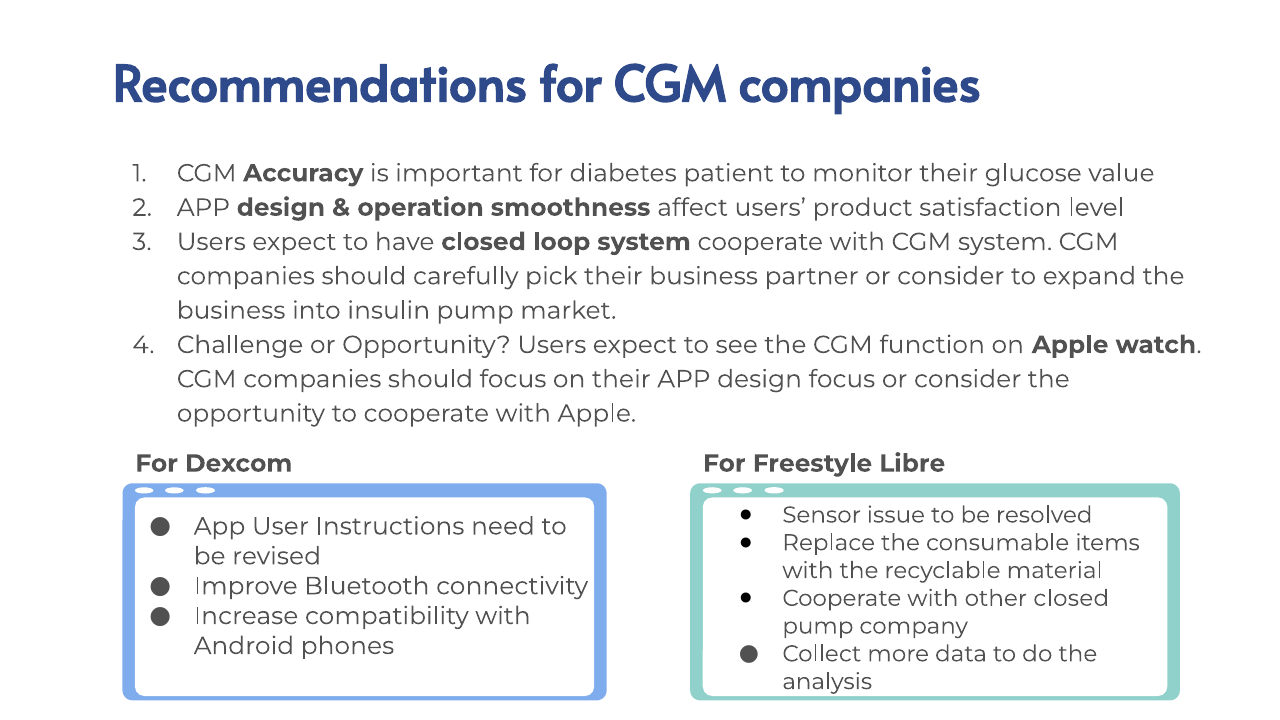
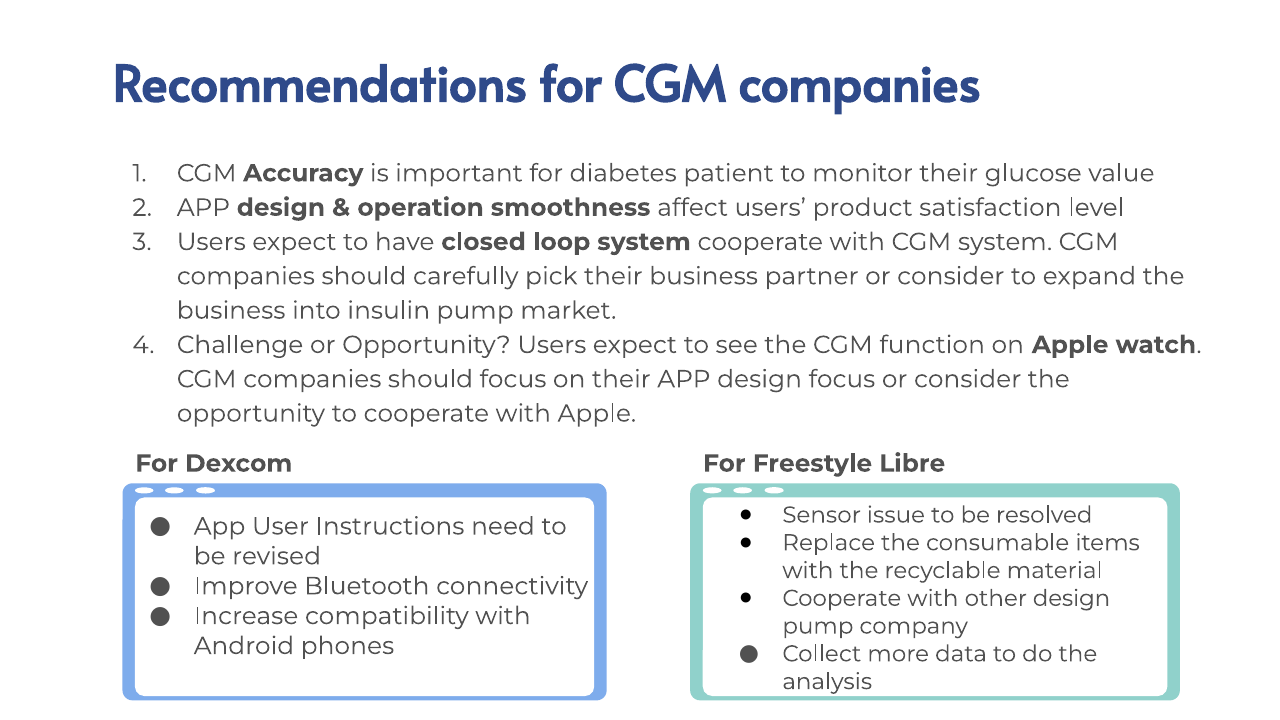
other closed: closed -> design (1071, 598)
